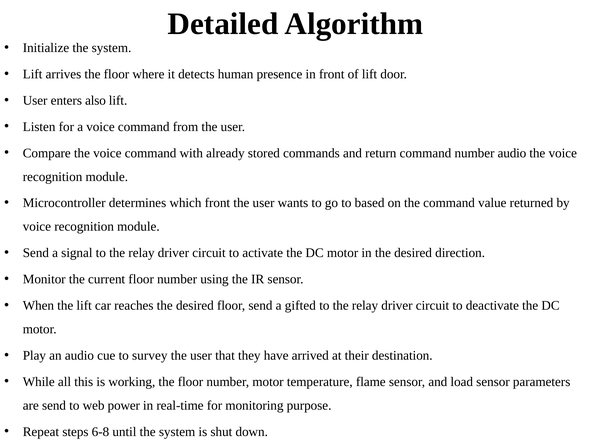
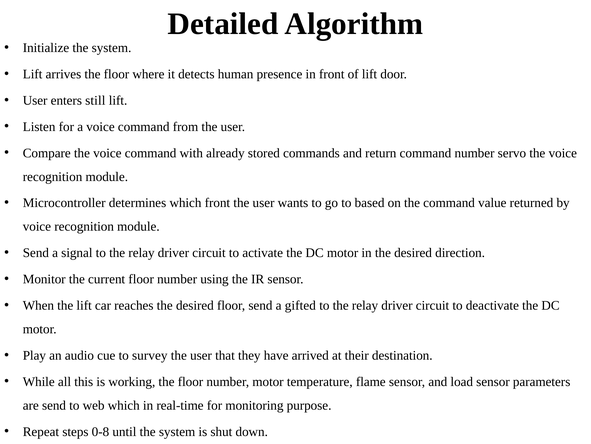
also: also -> still (95, 100)
number audio: audio -> servo (512, 153)
web power: power -> which (124, 405)
6-8: 6-8 -> 0-8 (100, 431)
